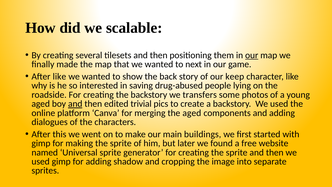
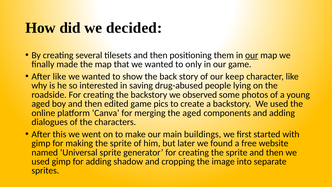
scalable: scalable -> decided (134, 28)
next: next -> only (194, 64)
transfers: transfers -> observed (200, 95)
and underline: present -> none (75, 104)
edited trivial: trivial -> game (141, 104)
